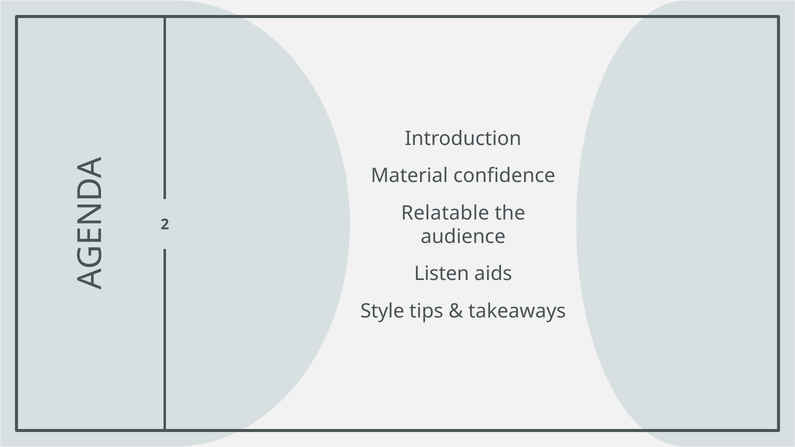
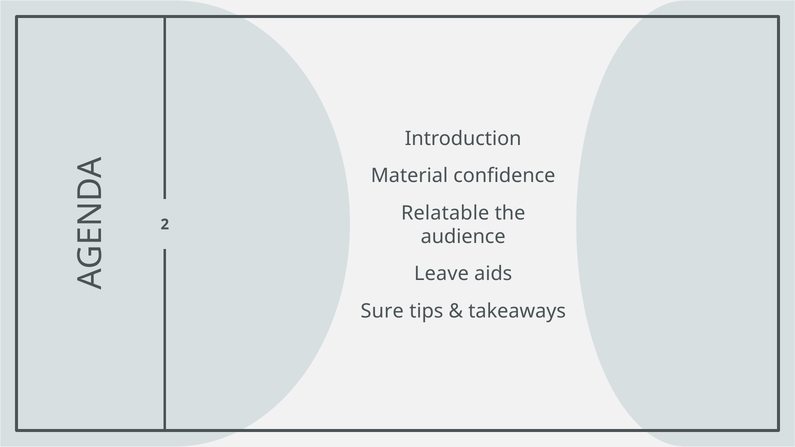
Listen: Listen -> Leave (441, 274)
Style: Style -> Sure (382, 311)
